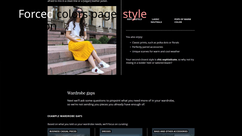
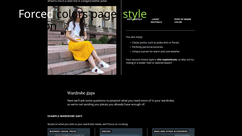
style colour: pink -> light green (135, 14)
